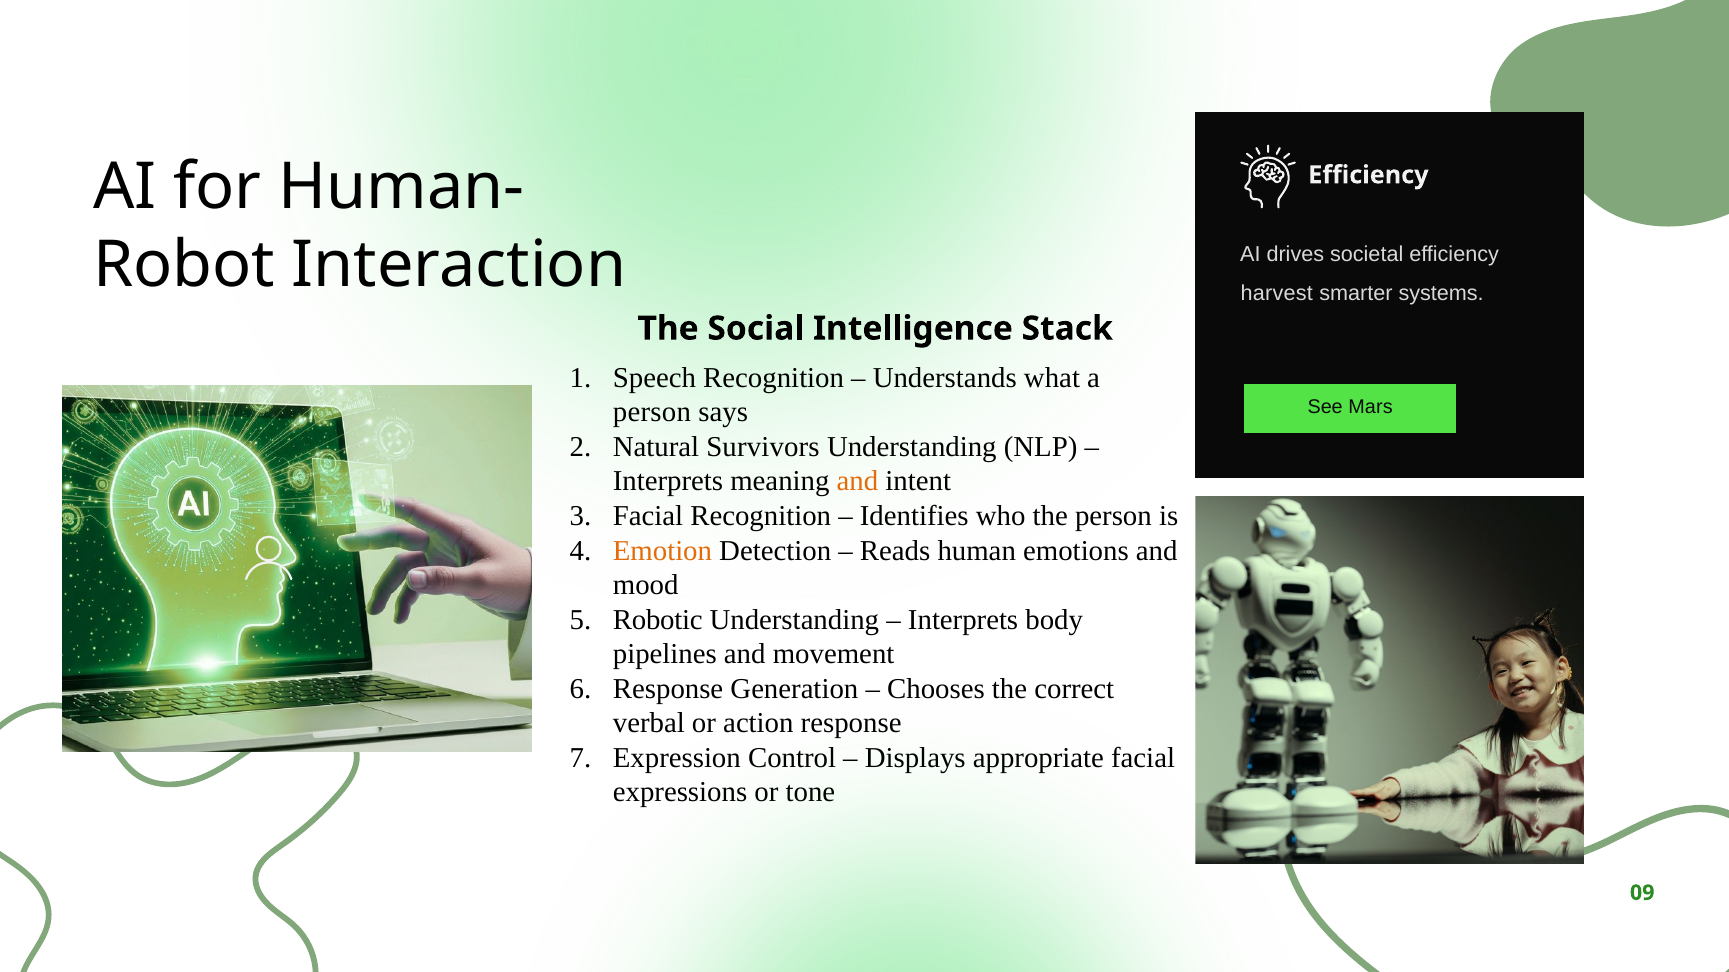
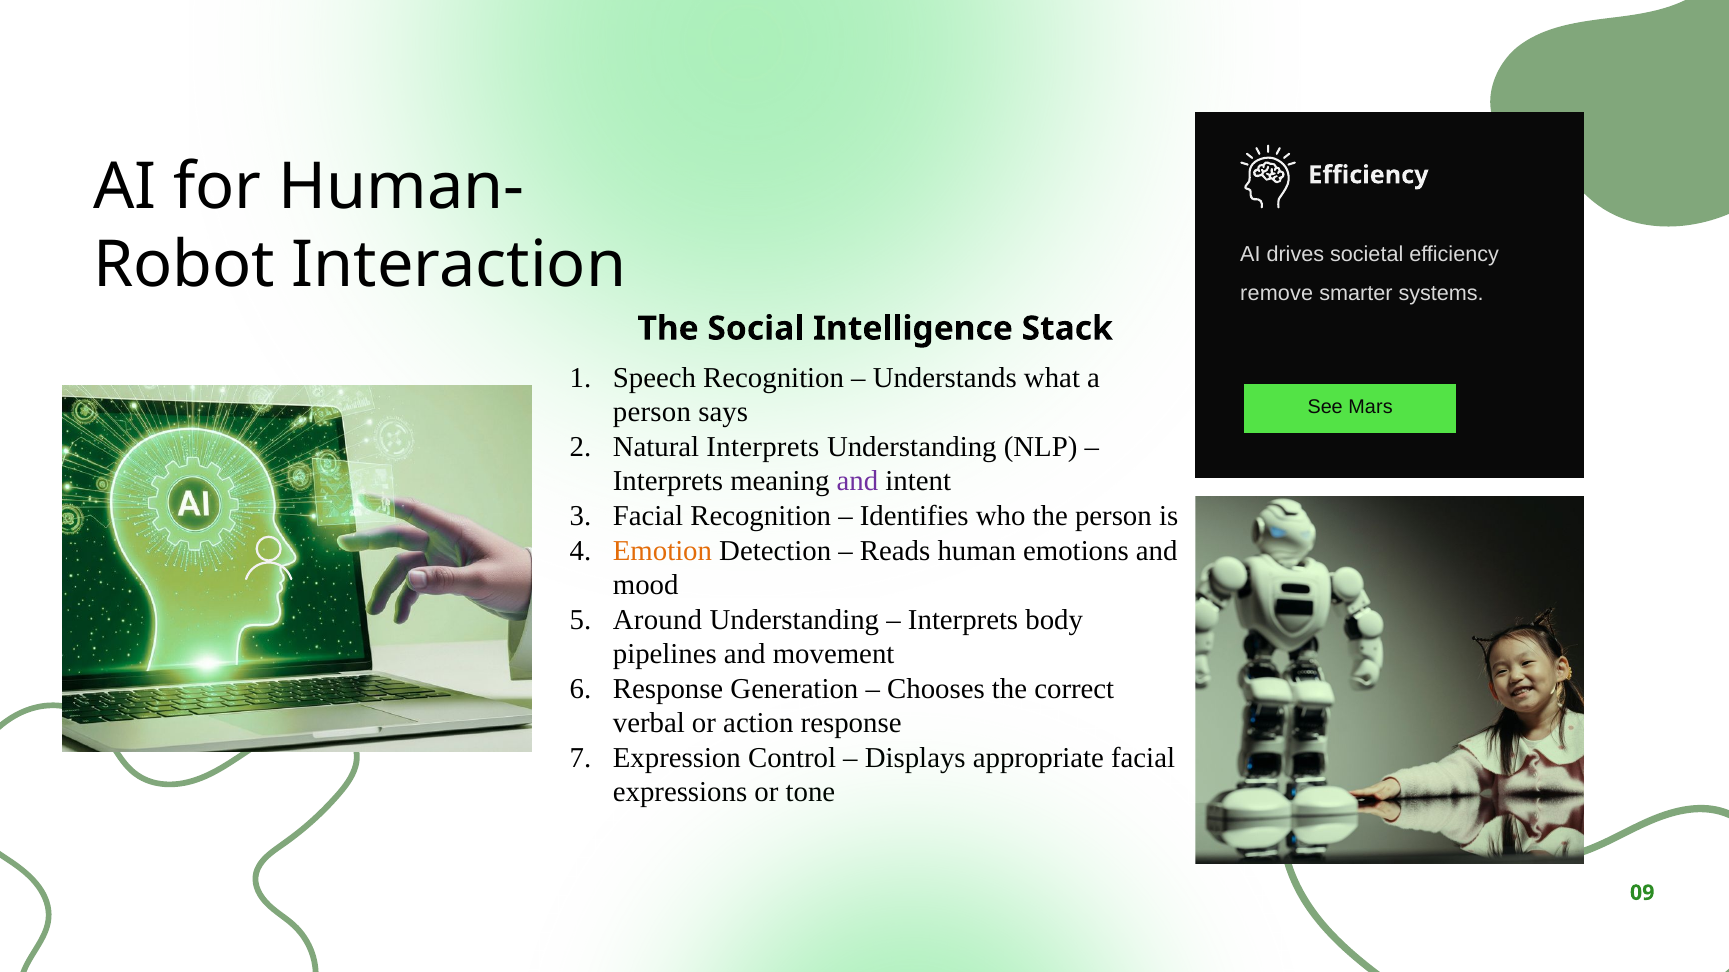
harvest: harvest -> remove (1277, 293)
Natural Survivors: Survivors -> Interprets (763, 447)
and colour: orange -> purple (857, 482)
Robotic: Robotic -> Around (658, 620)
